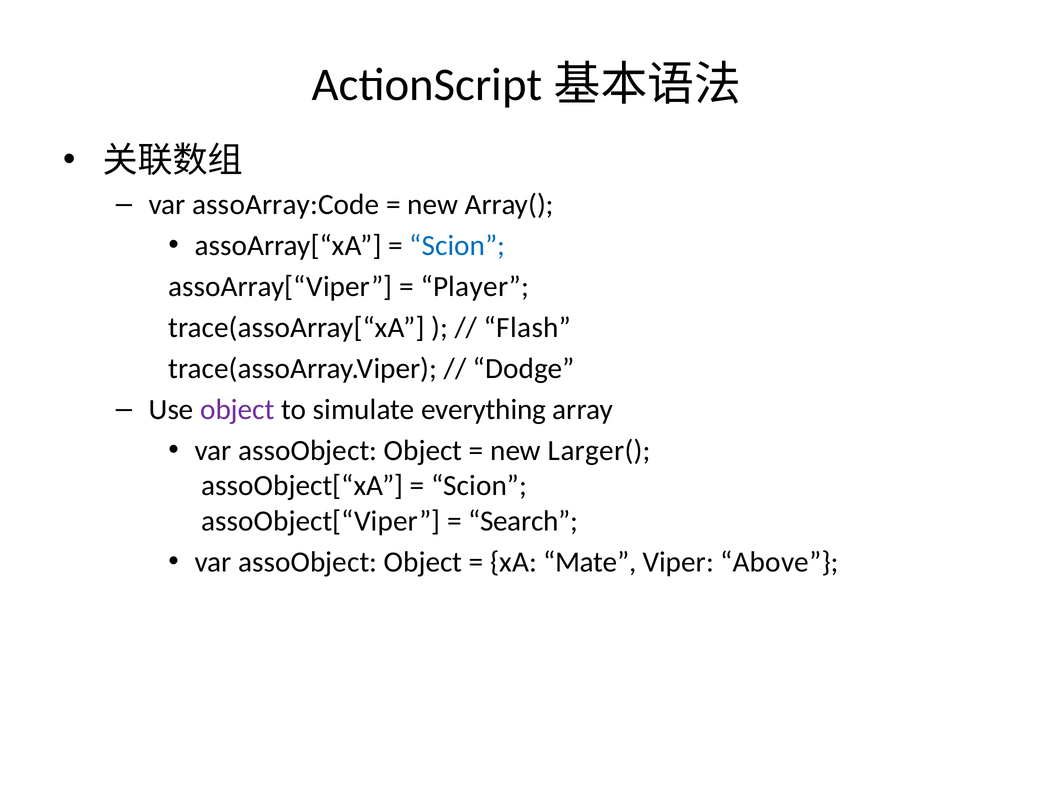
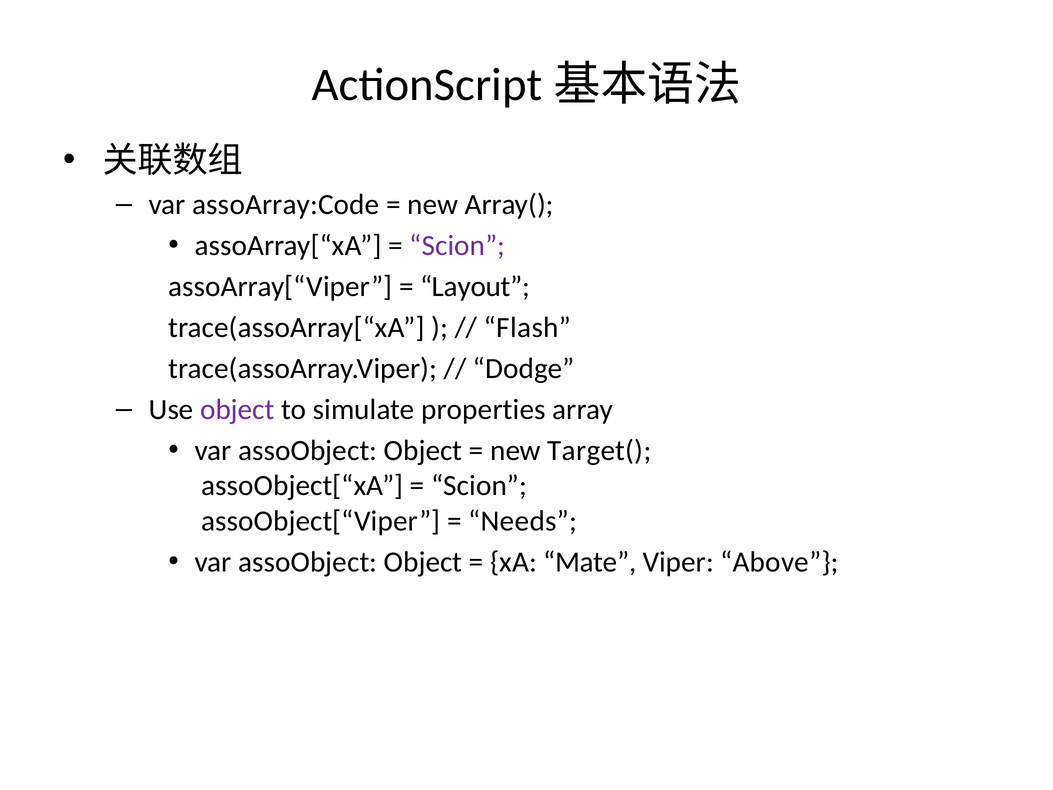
Scion colour: blue -> purple (457, 246)
Player: Player -> Layout (475, 287)
everything: everything -> properties (483, 410)
Larger(: Larger( -> Target( (599, 451)
Search: Search -> Needs (523, 521)
